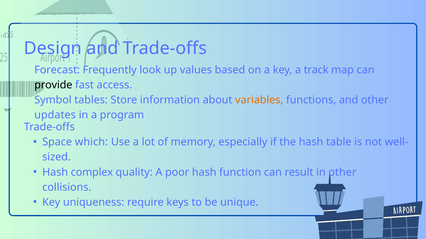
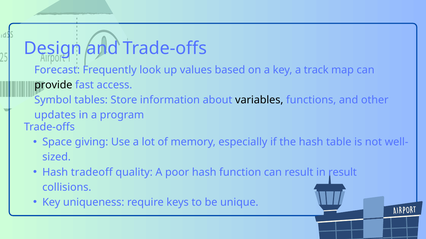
variables colour: orange -> black (259, 100)
which: which -> giving (92, 142)
complex: complex -> tradeoff (92, 173)
in other: other -> result (343, 173)
